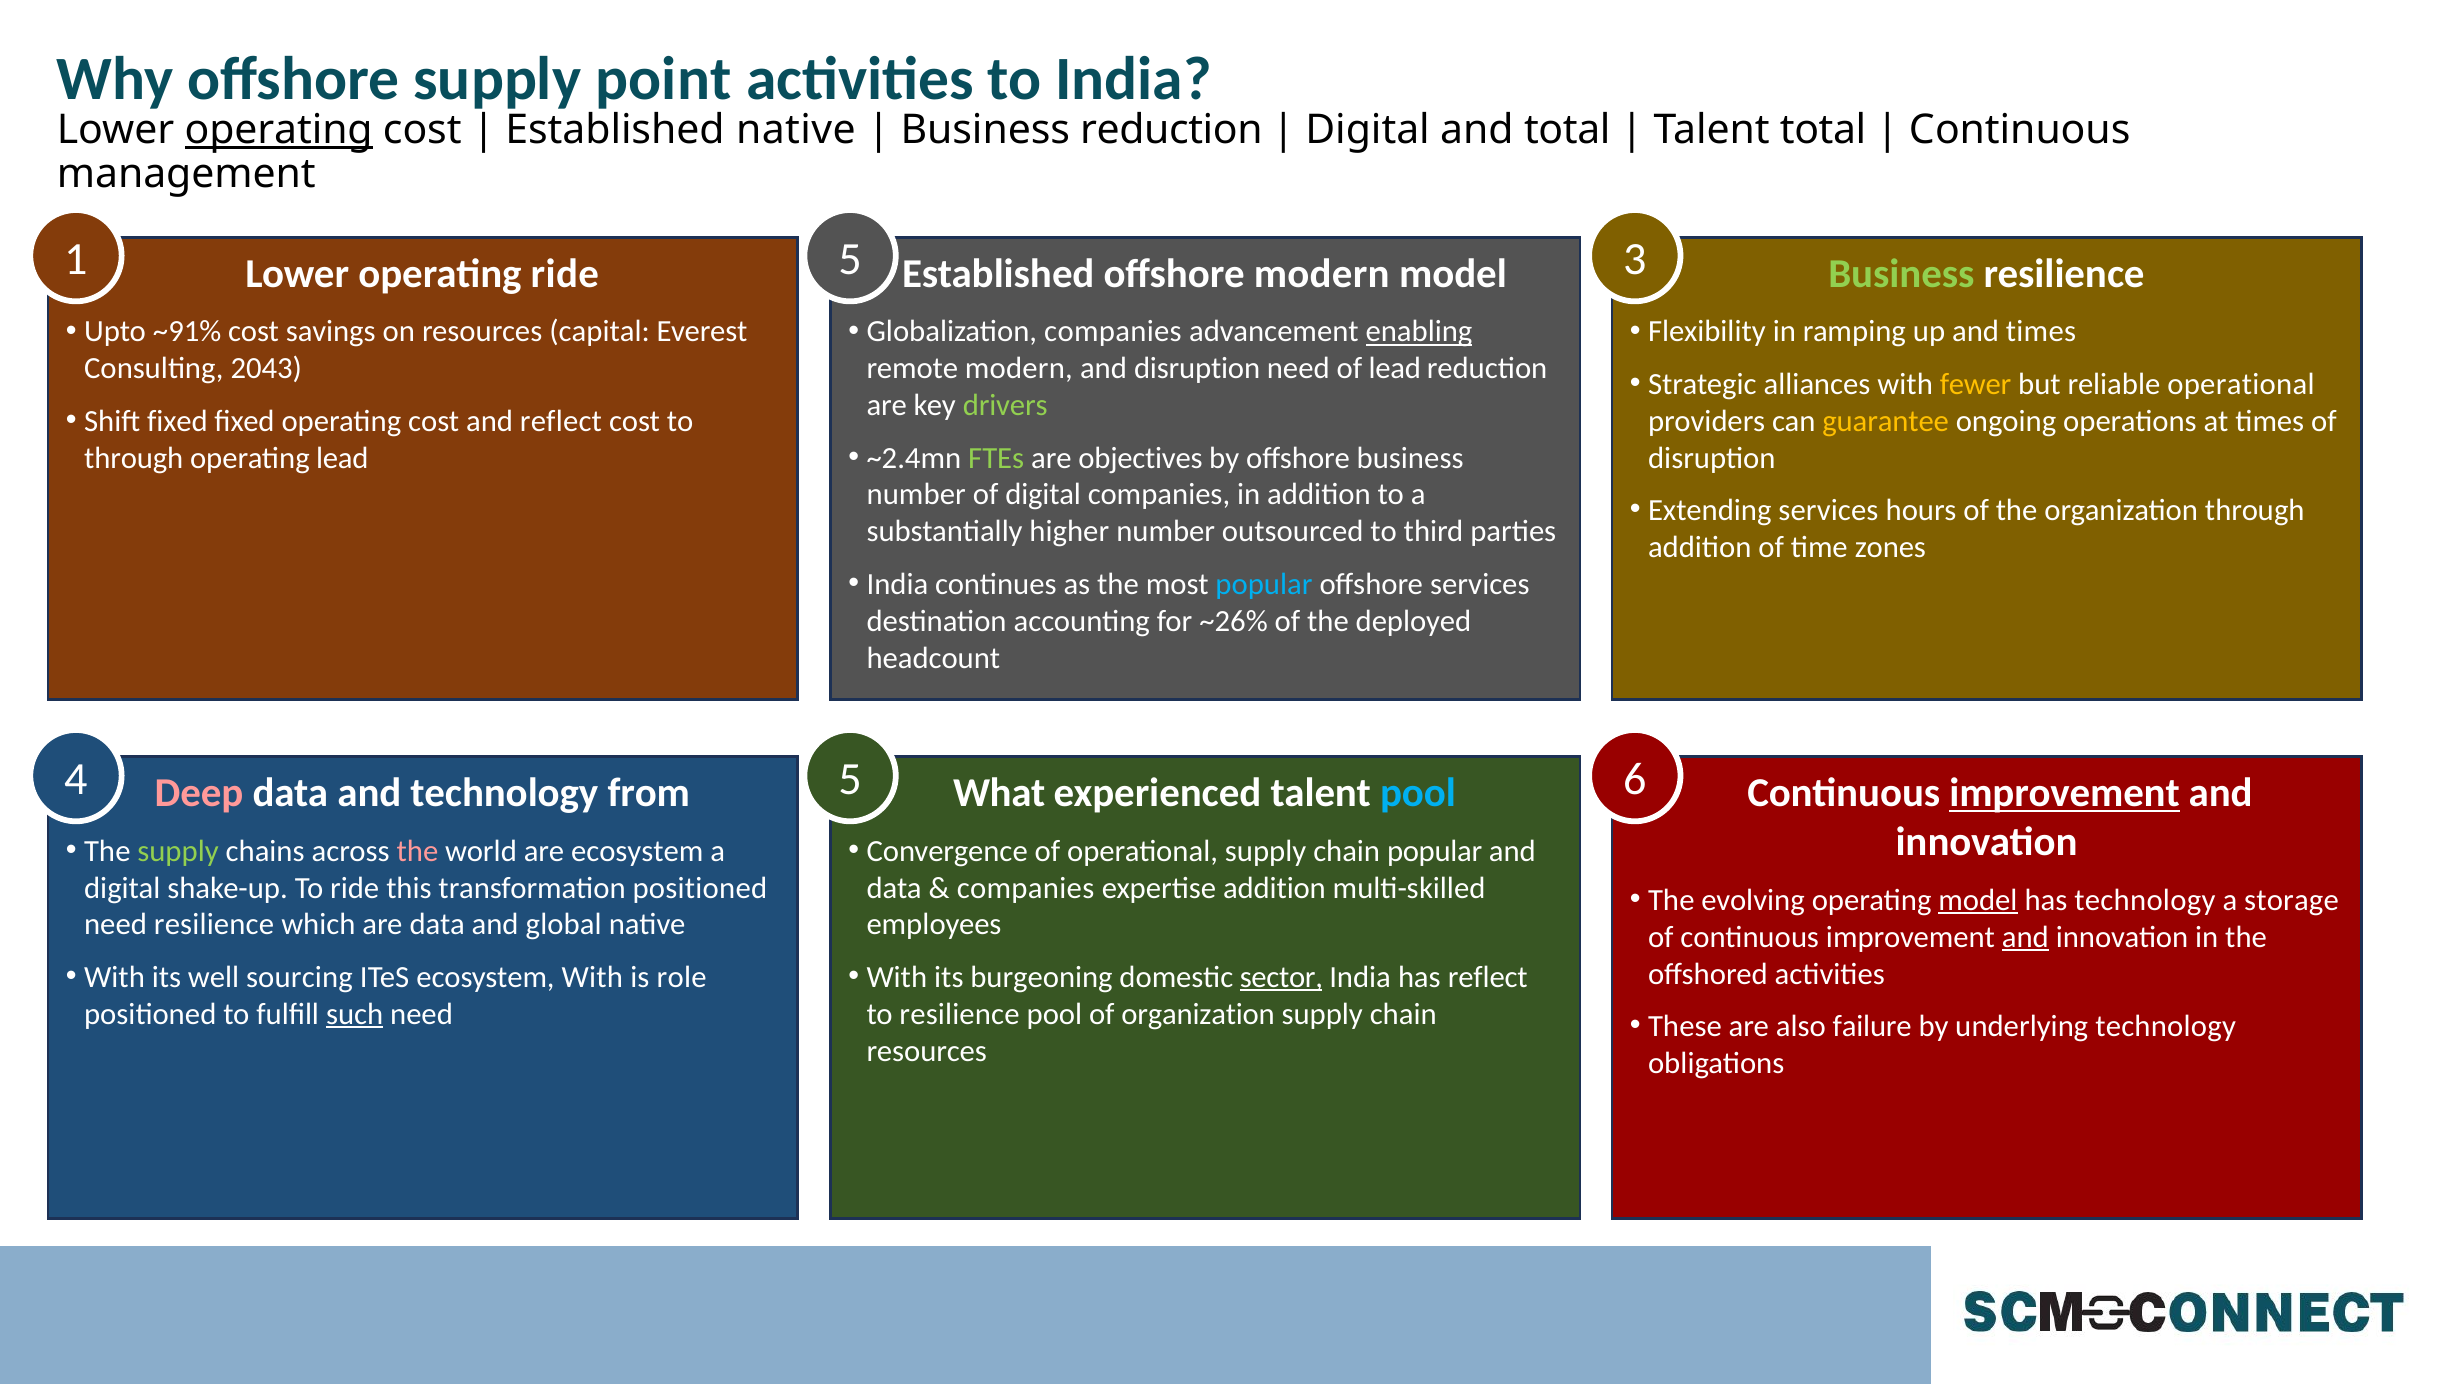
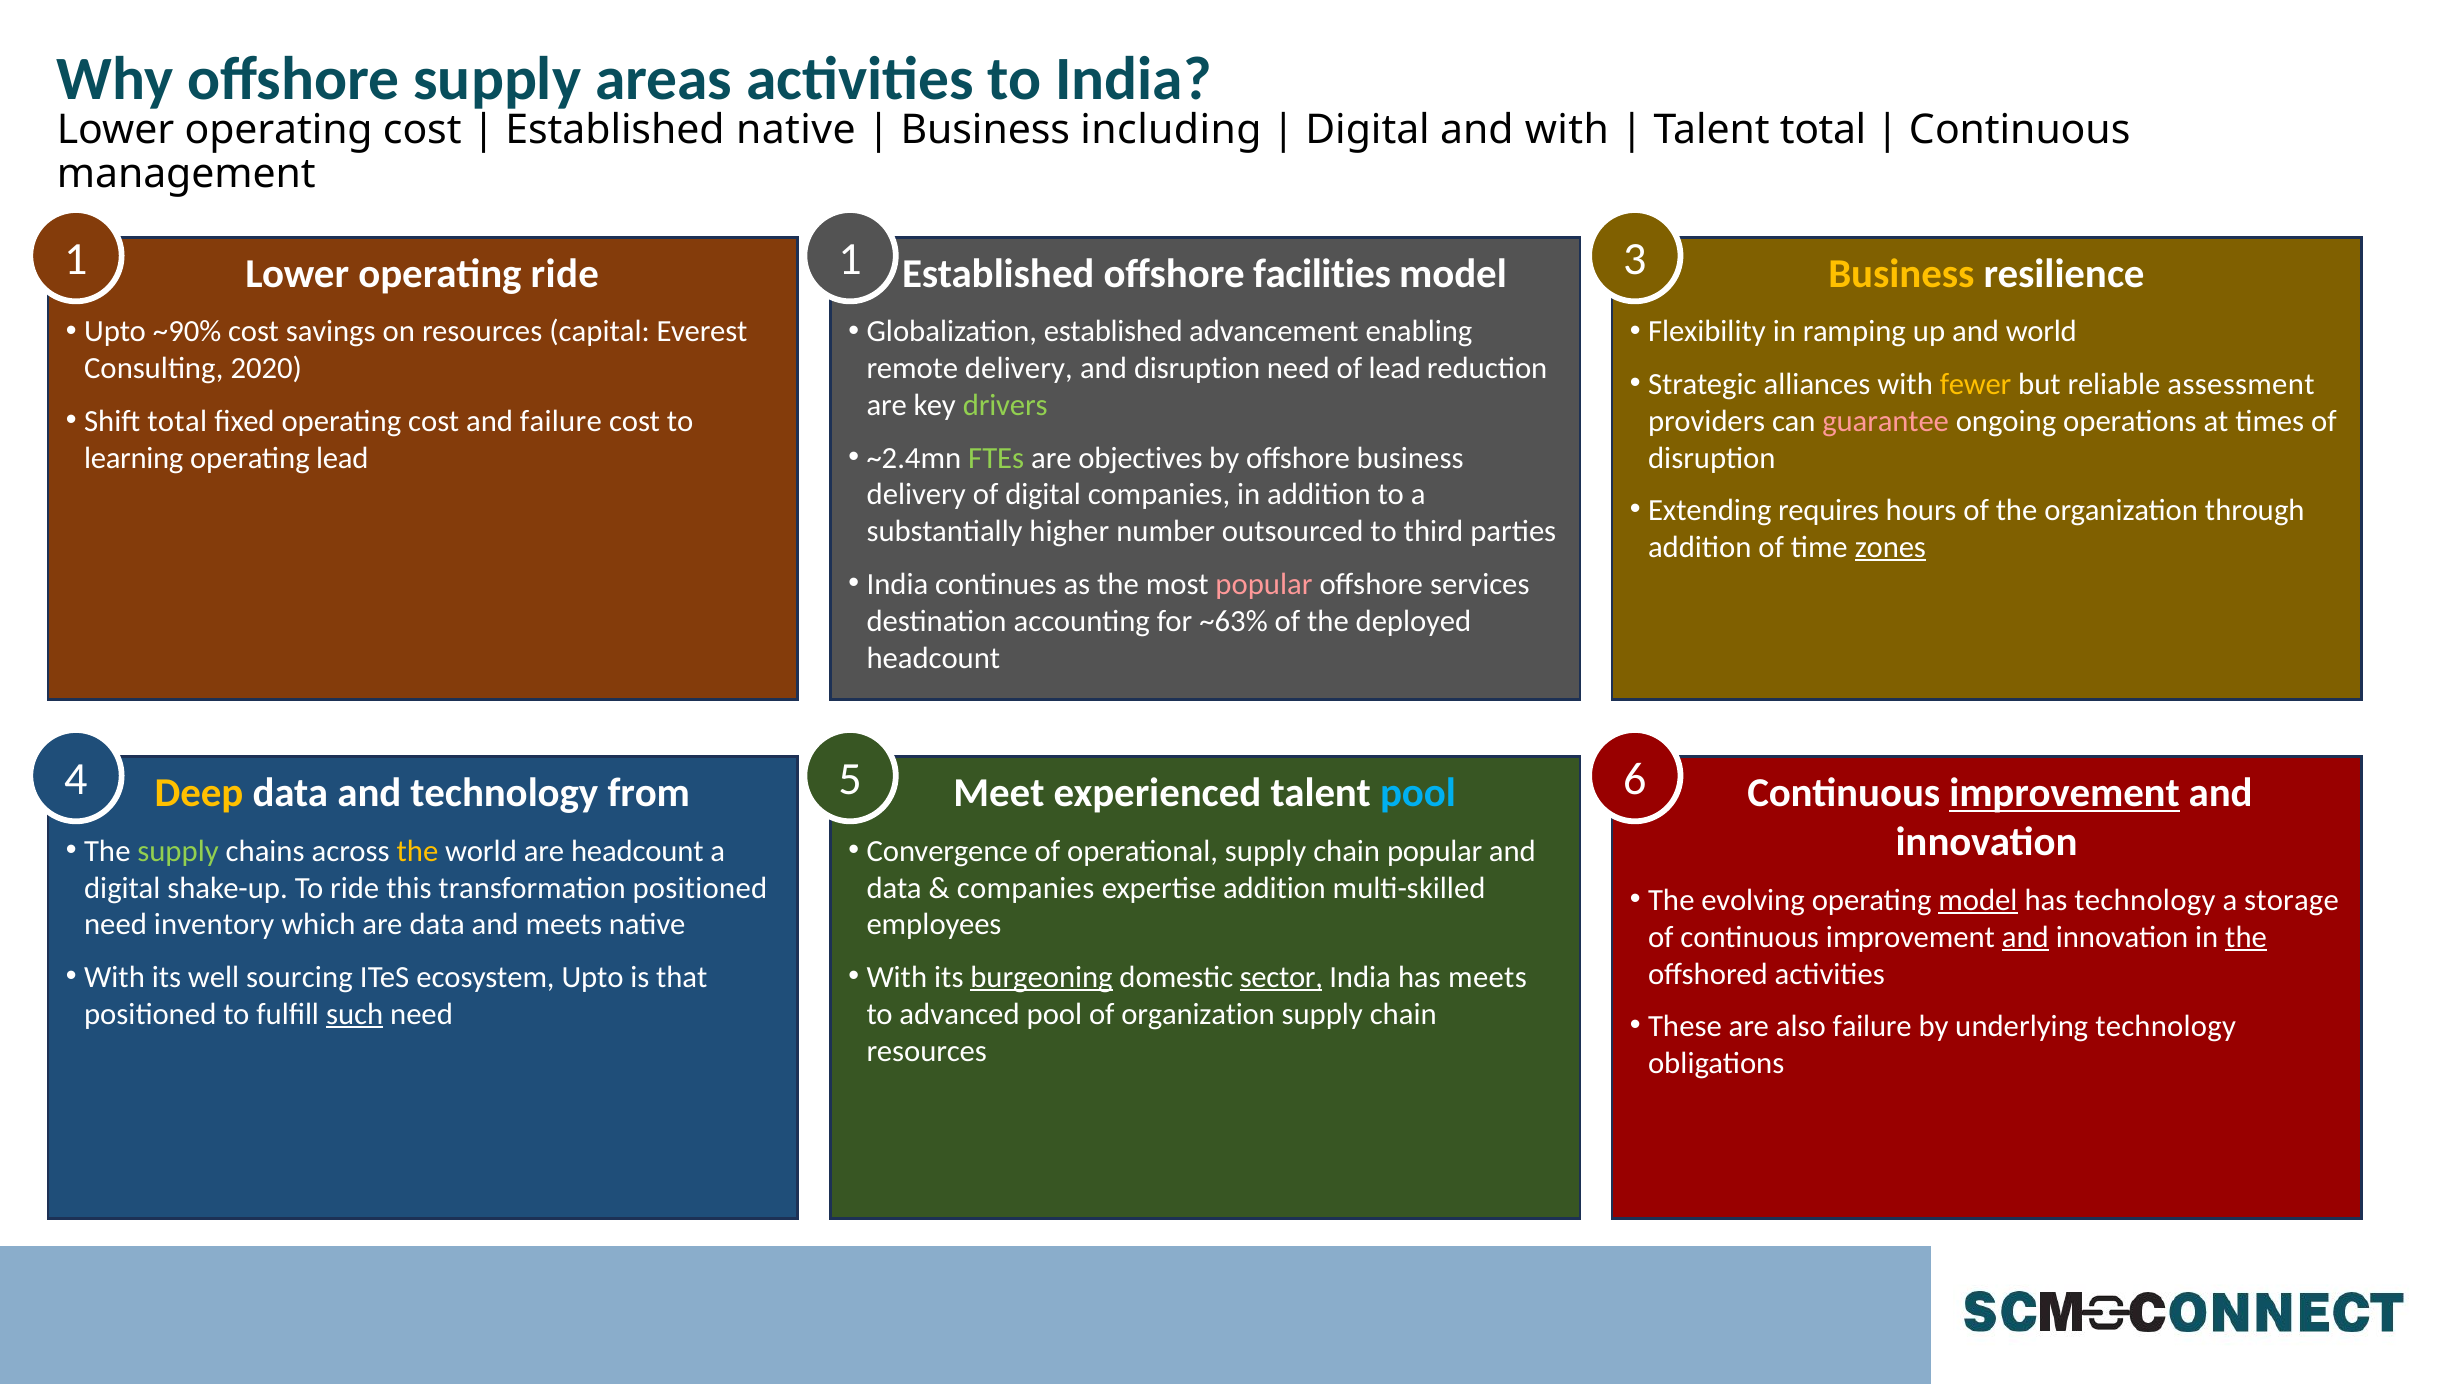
point: point -> areas (664, 79)
operating underline: present -> none (279, 130)
Business reduction: reduction -> including (1171, 130)
and total: total -> with (1567, 130)
1 5: 5 -> 1 (850, 259)
offshore modern: modern -> facilities (1322, 274)
Business colour: light green -> yellow (1901, 274)
~91%: ~91% -> ~90% (187, 332)
Globalization companies: companies -> established (1113, 332)
enabling underline: present -> none (1419, 332)
and times: times -> world (2041, 332)
2043: 2043 -> 2020 (266, 369)
remote modern: modern -> delivery (1019, 369)
reliable operational: operational -> assessment (2241, 384)
Shift fixed: fixed -> total (177, 421)
and reflect: reflect -> failure (561, 421)
guarantee colour: yellow -> pink (1886, 421)
through: through -> learning (134, 458)
number: number -> delivery (916, 495)
Extending services: services -> requires (1829, 510)
zones underline: none -> present (1890, 547)
popular colour: light blue -> pink (1264, 584)
~26%: ~26% -> ~63% (1234, 621)
Deep colour: pink -> yellow (199, 793)
What: What -> Meet (999, 793)
the colour: pink -> yellow (418, 851)
are ecosystem: ecosystem -> headcount (637, 851)
need resilience: resilience -> inventory (214, 925)
and global: global -> meets (564, 925)
the underline: none -> present (2246, 937)
ecosystem With: With -> Upto (593, 977)
role: role -> that (682, 977)
burgeoning underline: none -> present (1042, 977)
has reflect: reflect -> meets (1488, 977)
to resilience: resilience -> advanced (960, 1014)
